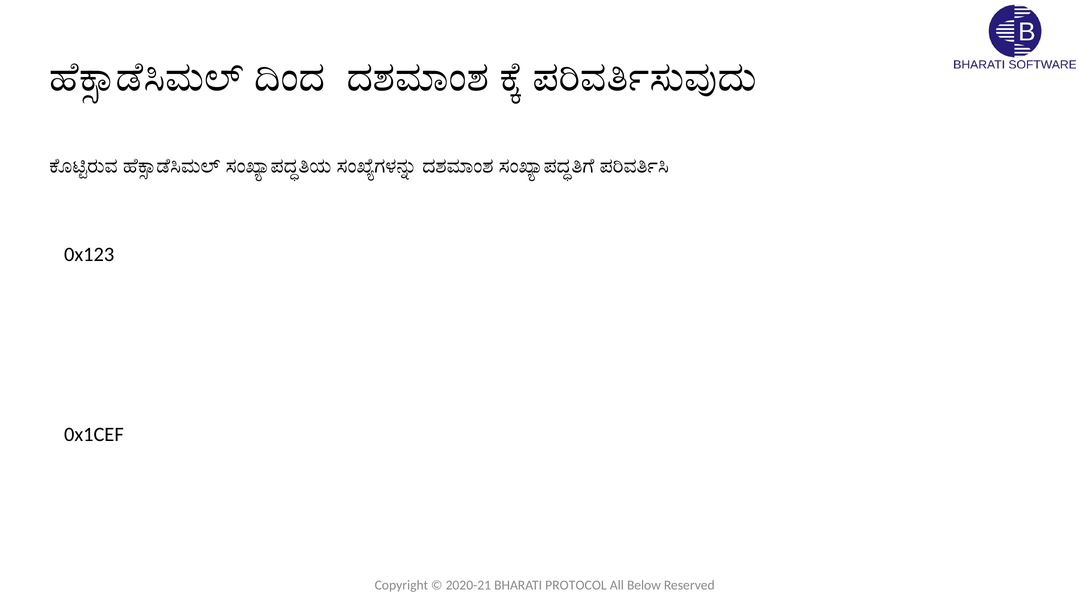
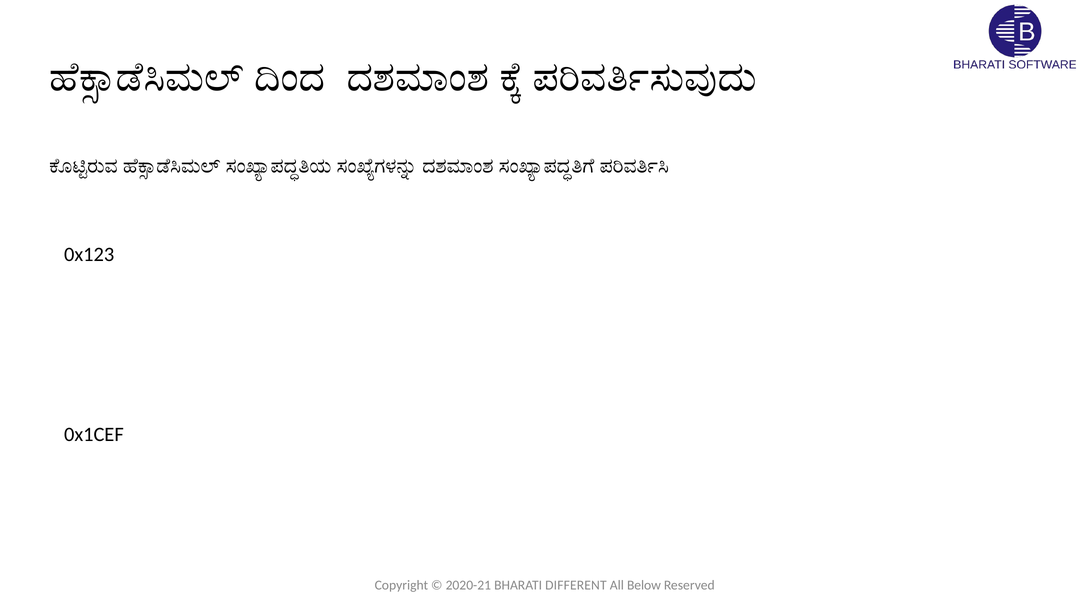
PROTOCOL: PROTOCOL -> DIFFERENT (576, 585)
